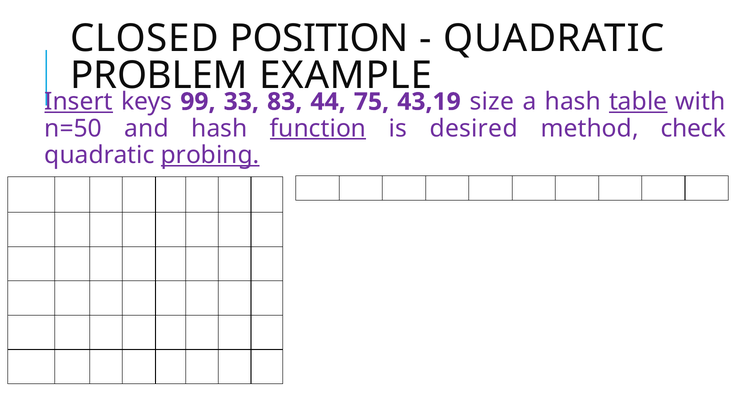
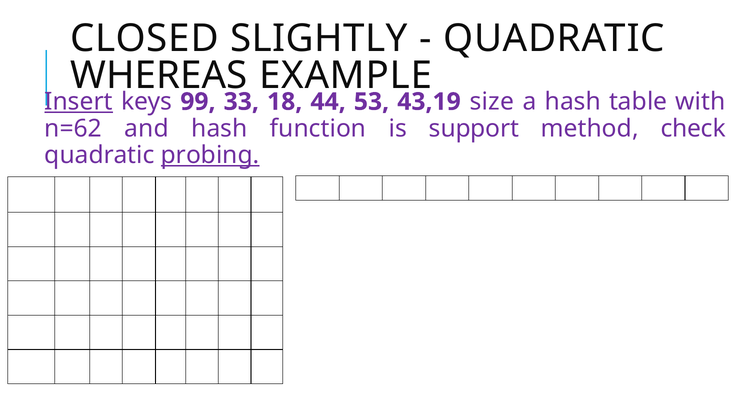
POSITION: POSITION -> SLIGHTLY (319, 38)
PROBLEM: PROBLEM -> WHEREAS (159, 75)
83: 83 -> 18 (285, 102)
75: 75 -> 53 (371, 102)
table underline: present -> none (638, 102)
n=50: n=50 -> n=62 (73, 128)
function underline: present -> none (318, 128)
desired: desired -> support (474, 128)
